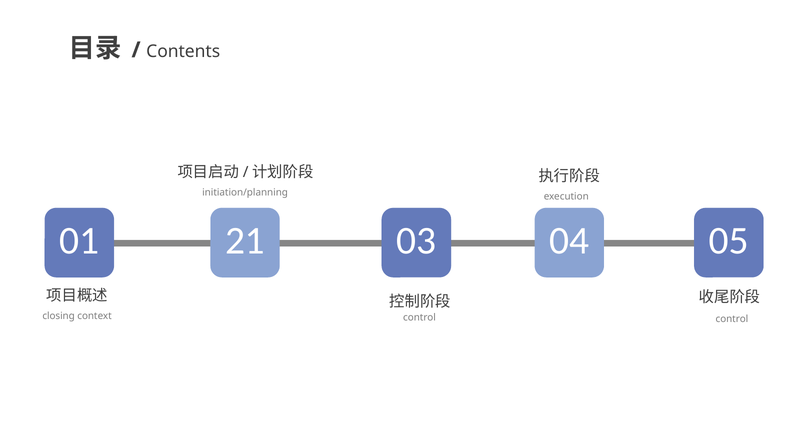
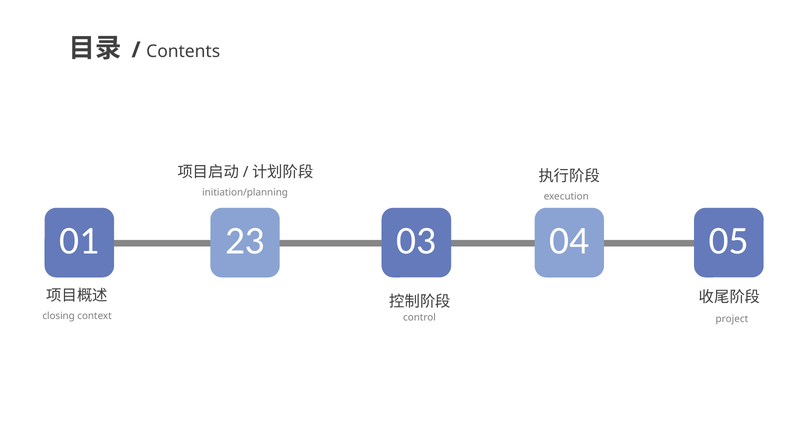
21: 21 -> 23 (245, 241)
control: control -> project (732, 319)
